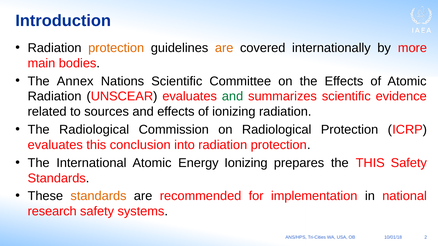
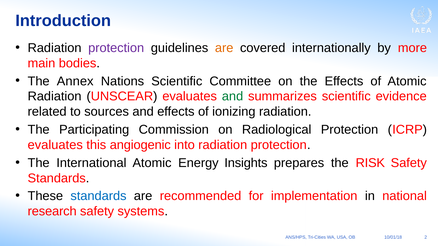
protection colour: orange -> purple (116, 48)
The Radiological: Radiological -> Participating (94, 130)
conclusion: conclusion -> angiogenic (140, 145)
Energy Ionizing: Ionizing -> Insights (246, 163)
the THIS: THIS -> RISK (370, 163)
standards colour: orange -> blue (98, 196)
